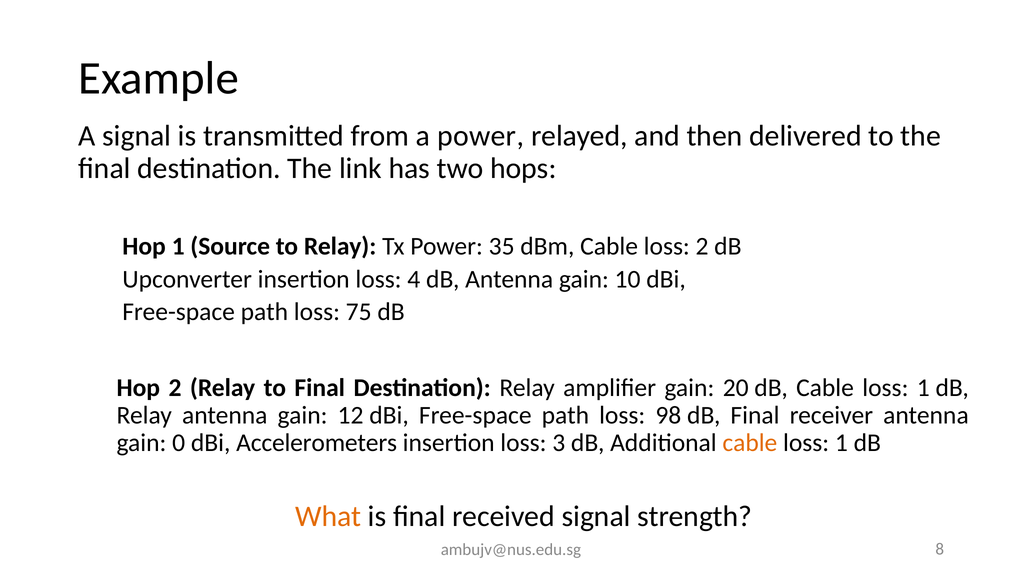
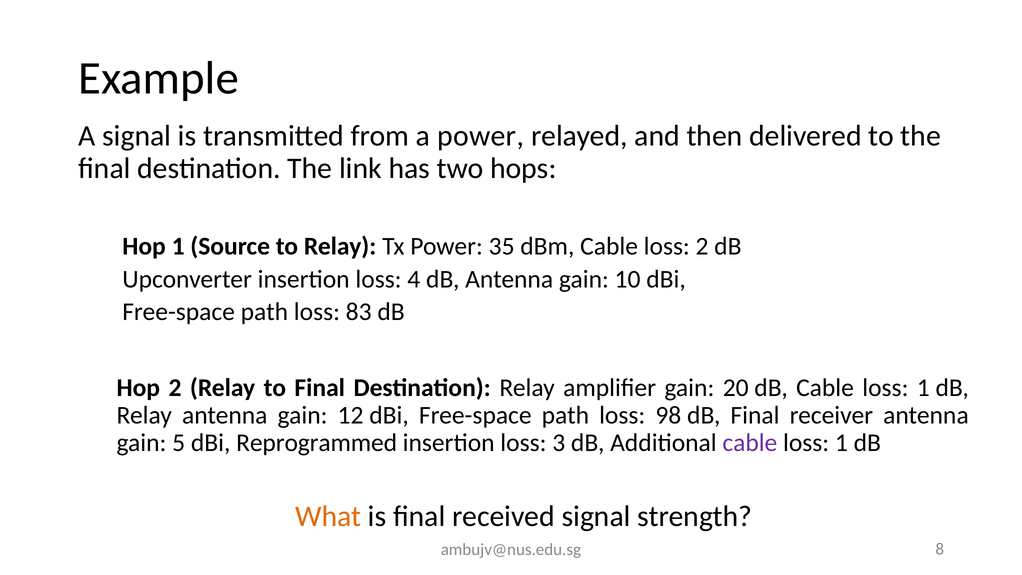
75: 75 -> 83 (359, 312)
0: 0 -> 5 (179, 443)
Accelerometers: Accelerometers -> Reprogrammed (317, 443)
cable colour: orange -> purple (750, 443)
